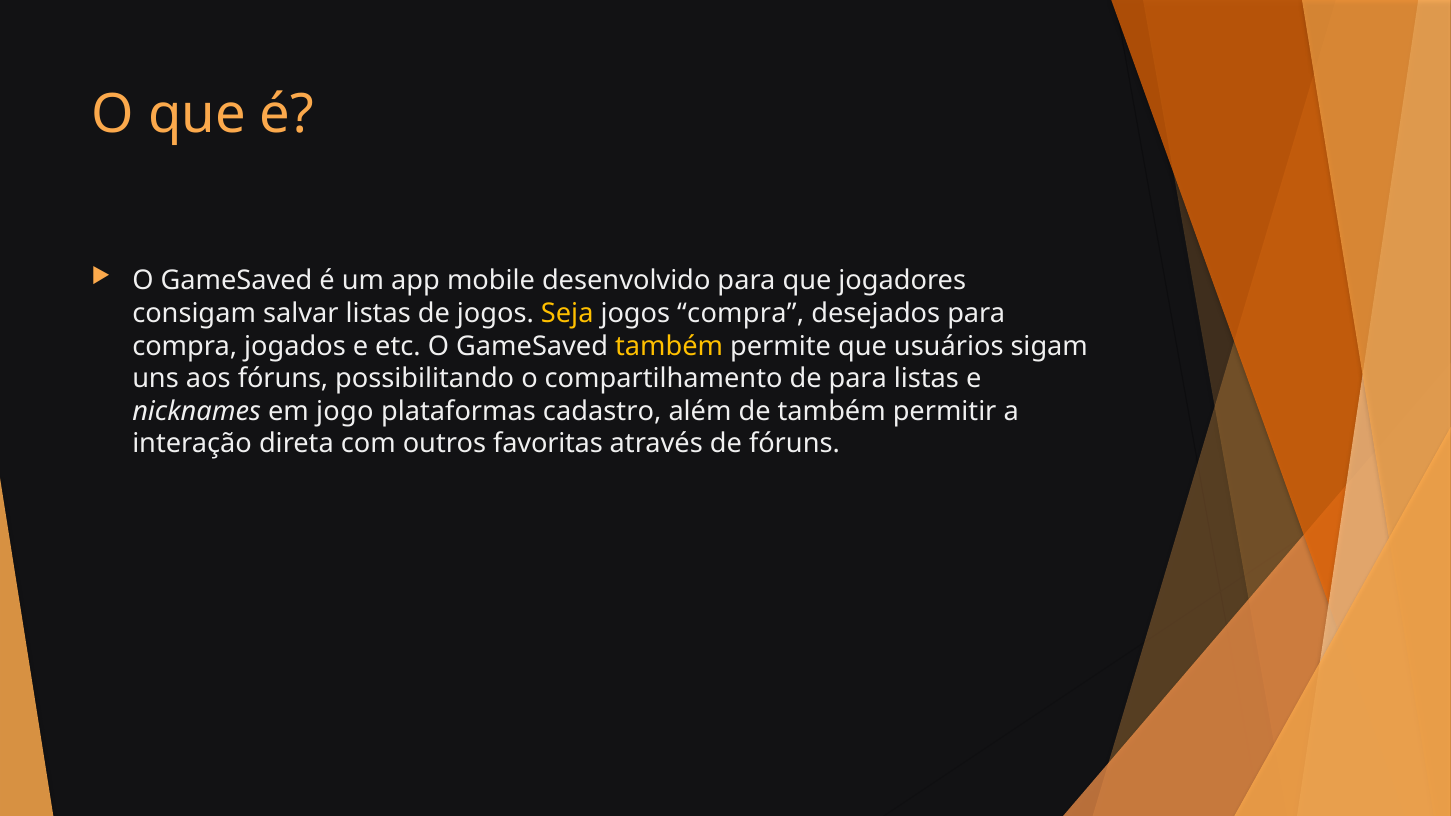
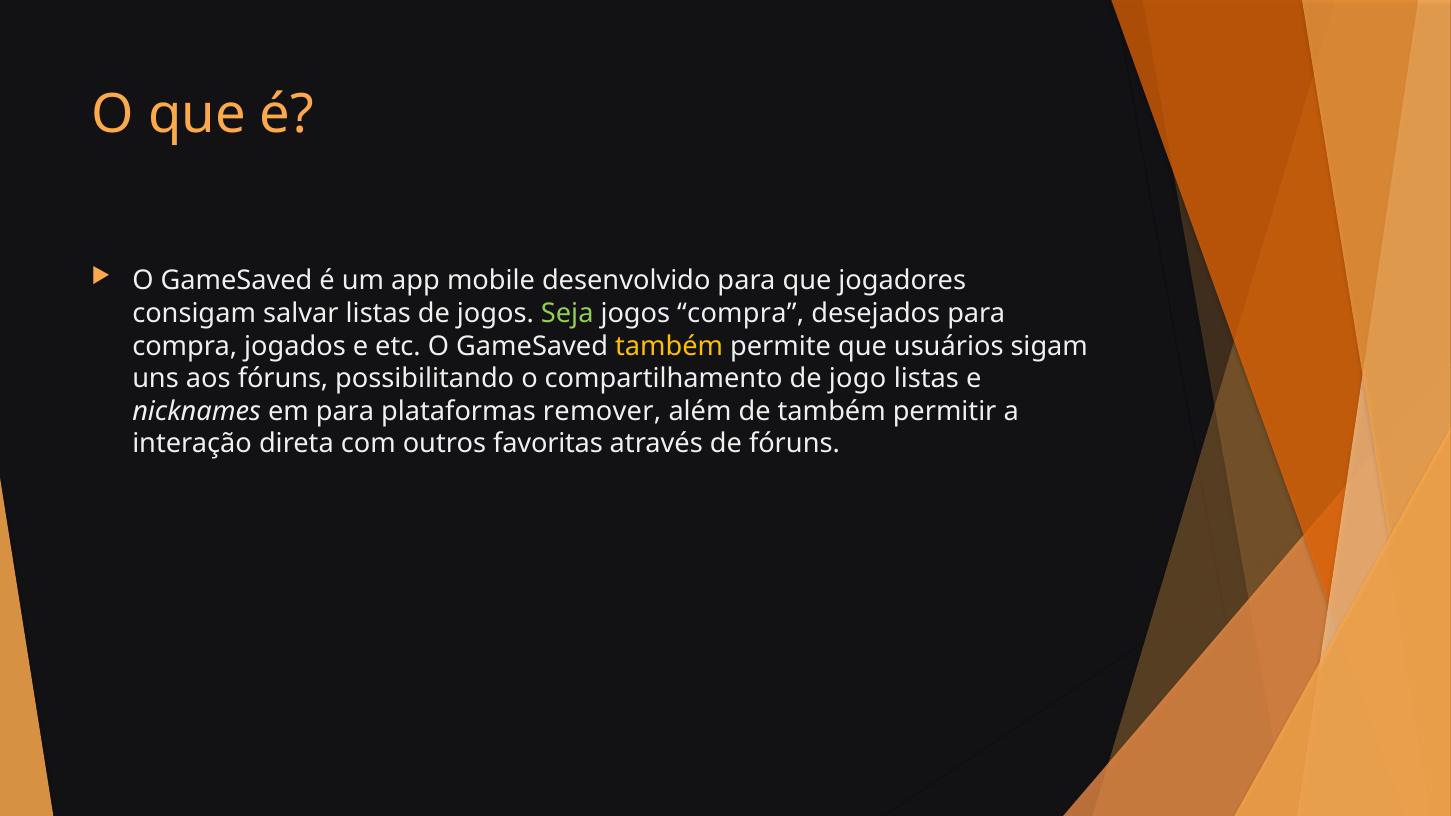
Seja colour: yellow -> light green (567, 313)
de para: para -> jogo (858, 379)
em jogo: jogo -> para (345, 411)
cadastro: cadastro -> remover (602, 411)
